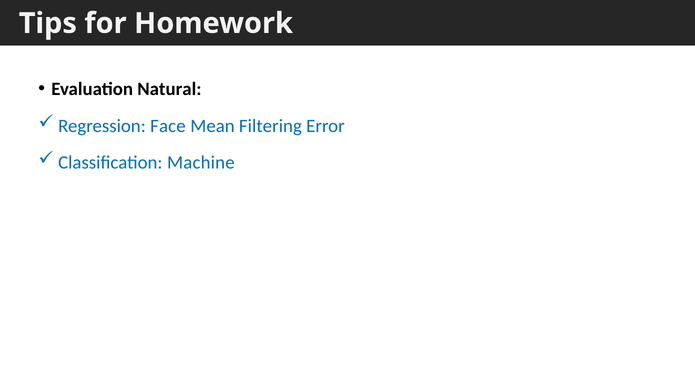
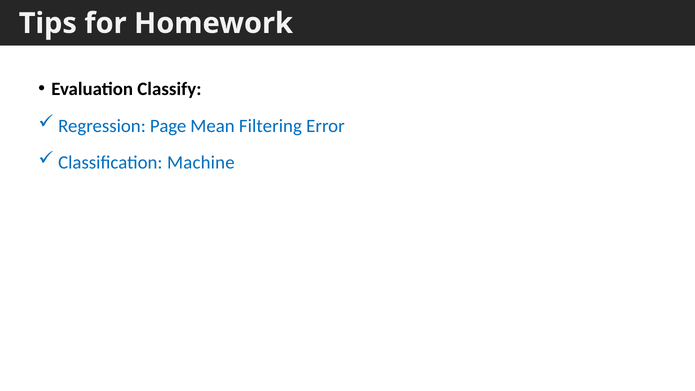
Natural: Natural -> Classify (169, 89)
Face: Face -> Page (168, 126)
